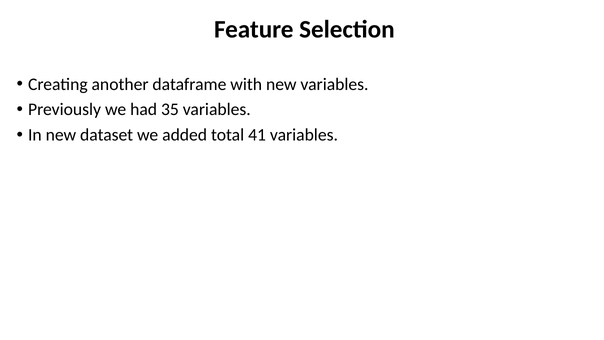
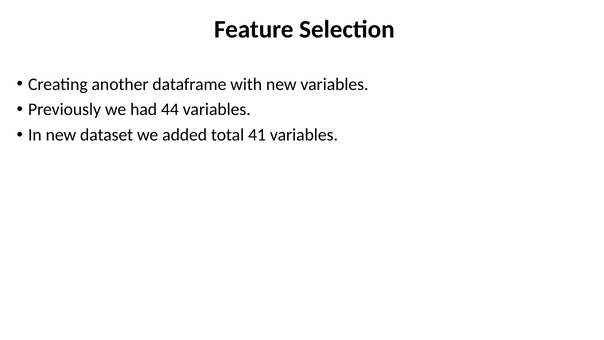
35: 35 -> 44 (170, 109)
